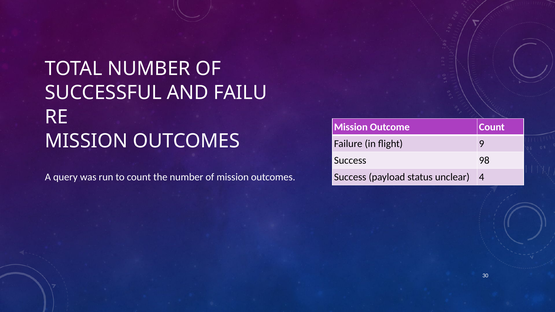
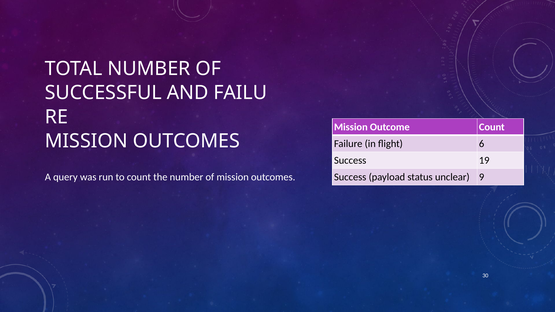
9: 9 -> 6 (482, 144)
98: 98 -> 19 (484, 160)
4: 4 -> 9 (482, 177)
